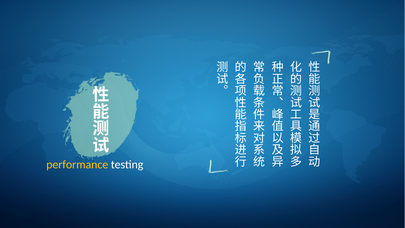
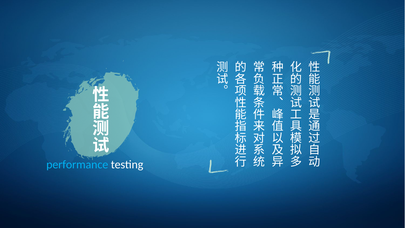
performance colour: yellow -> light blue (77, 165)
